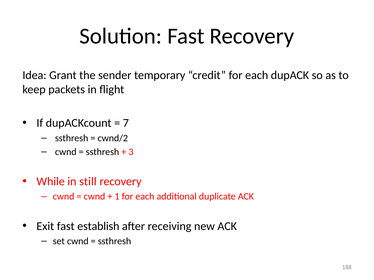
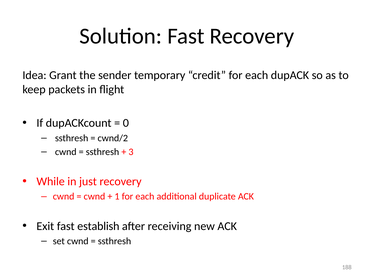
7: 7 -> 0 (126, 123)
still: still -> just (88, 182)
